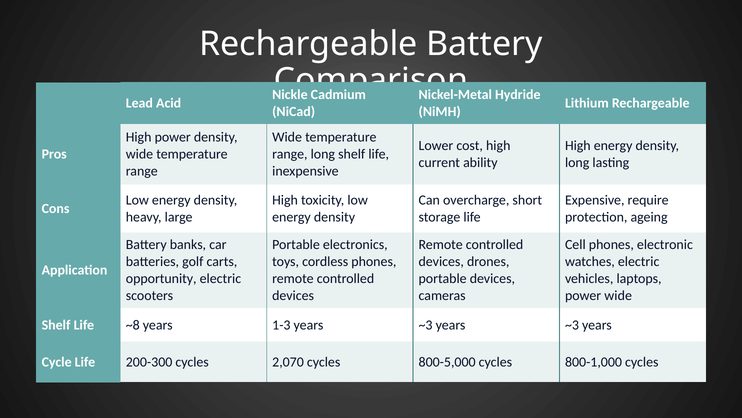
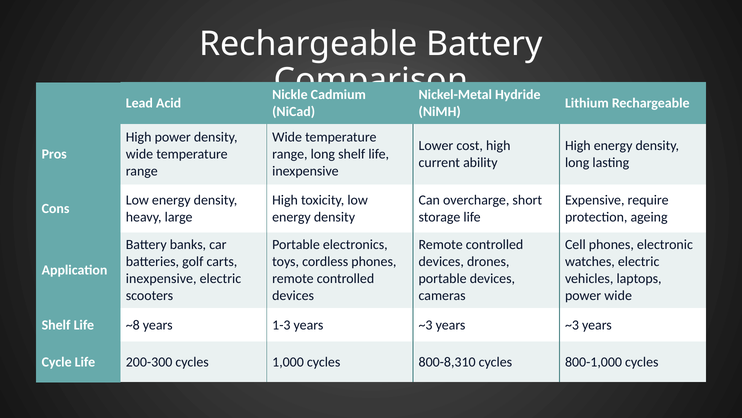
opportunity: opportunity -> inexpensive (161, 278)
2,070: 2,070 -> 1,000 (288, 361)
800-5,000: 800-5,000 -> 800-8,310 (447, 361)
